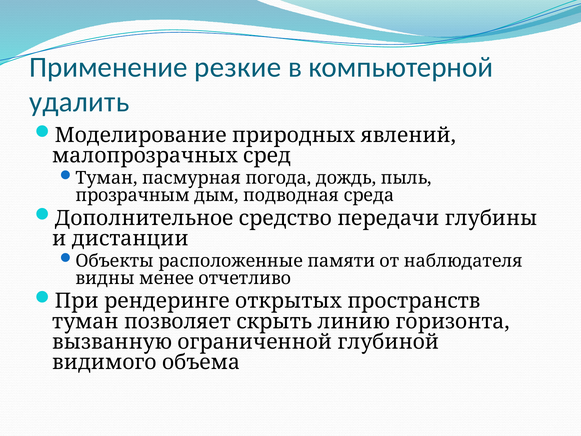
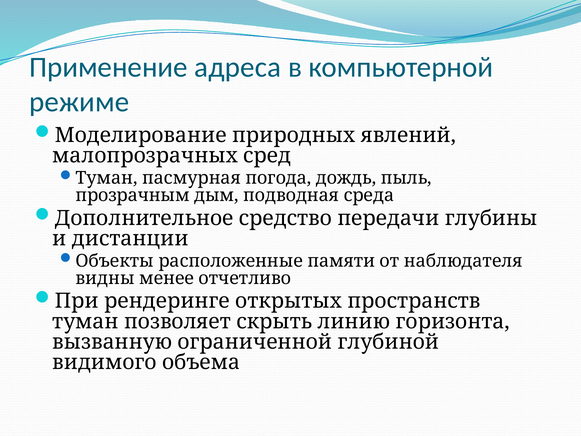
резкие: резкие -> адреса (238, 67)
удалить: удалить -> режиме (79, 102)
